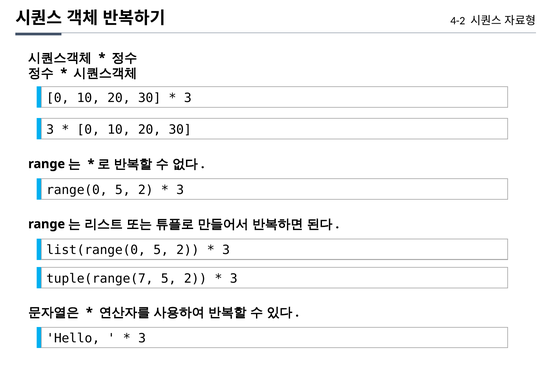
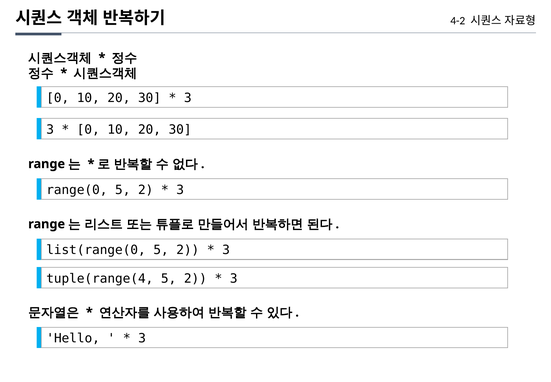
tuple(range(7: tuple(range(7 -> tuple(range(4 (100, 278)
